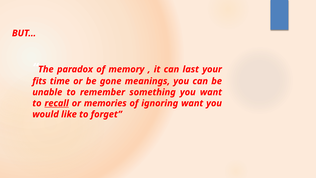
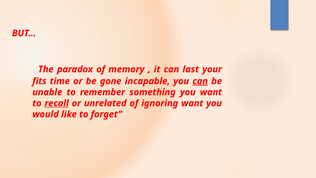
meanings: meanings -> incapable (147, 81)
can underline: none -> present (200, 81)
memories: memories -> unrelated (105, 103)
